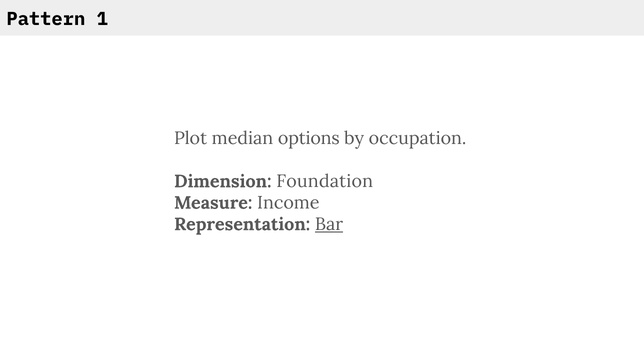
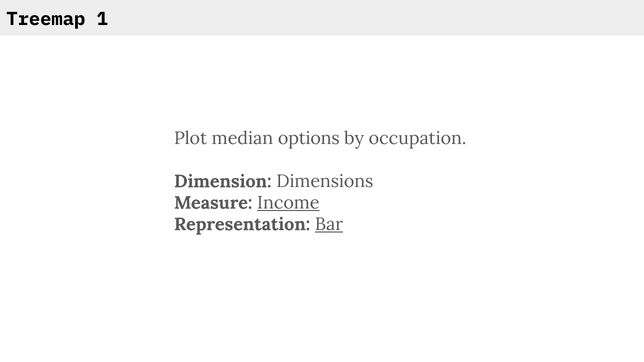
Pattern: Pattern -> Treemap (46, 19)
Foundation: Foundation -> Dimensions (325, 181)
Income underline: none -> present (288, 203)
